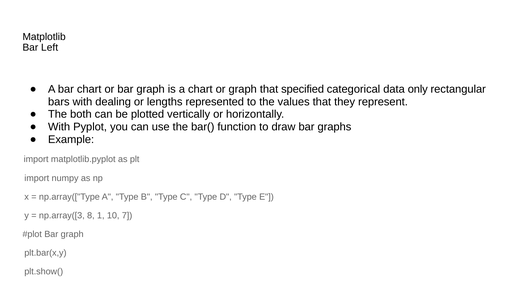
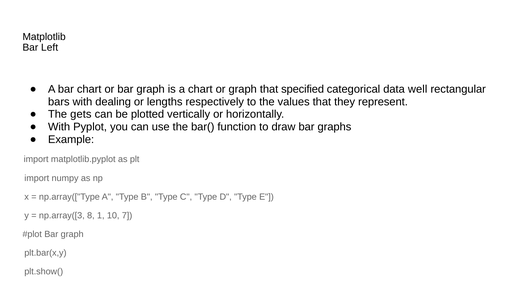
only: only -> well (418, 89)
represented: represented -> respectively (215, 102)
both: both -> gets (81, 114)
